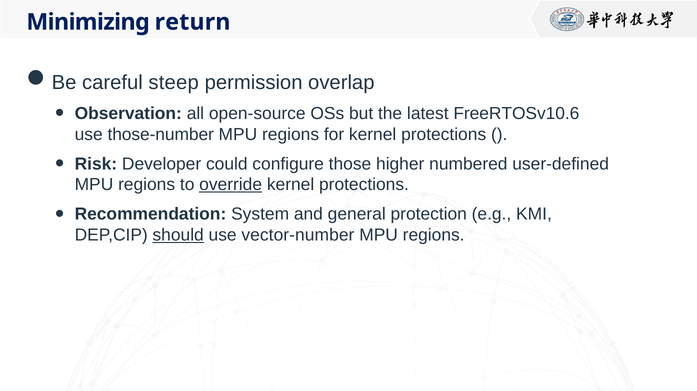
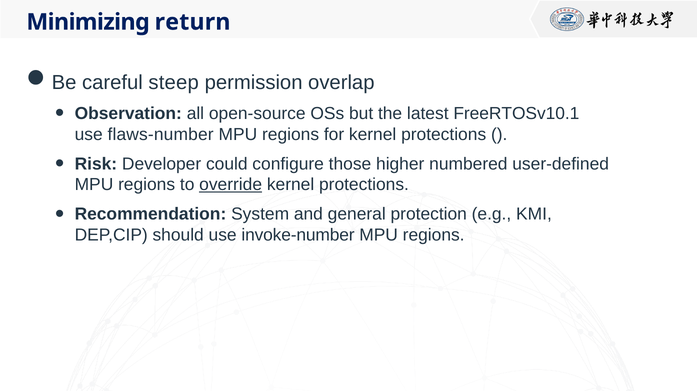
FreeRTOSv10.6: FreeRTOSv10.6 -> FreeRTOSv10.1 (516, 114)
those-number: those-number -> flaws-number (161, 134)
should underline: present -> none (178, 235)
vector-number: vector-number -> invoke-number (298, 235)
